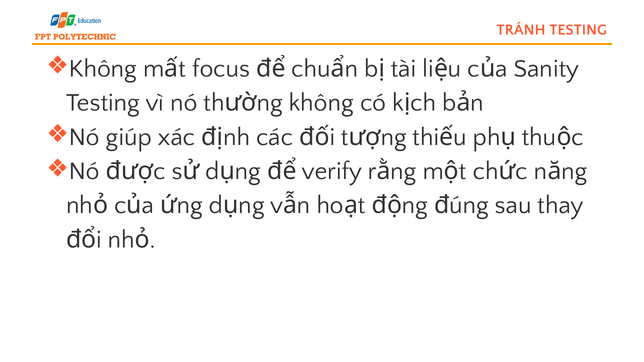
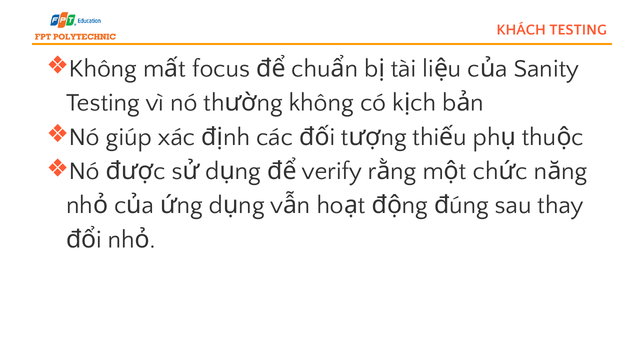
TRÁNH: TRÁNH -> KHÁCH (521, 30)
